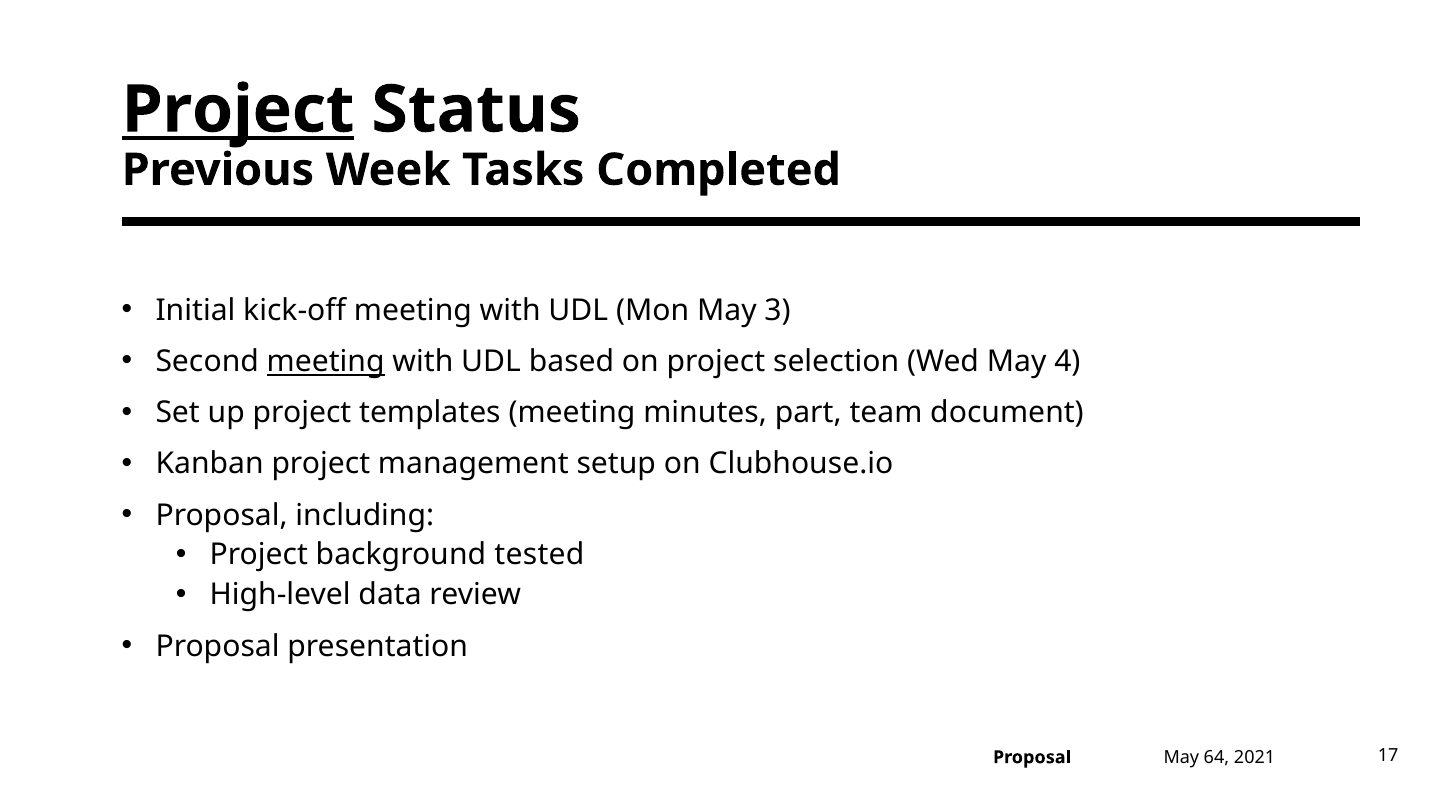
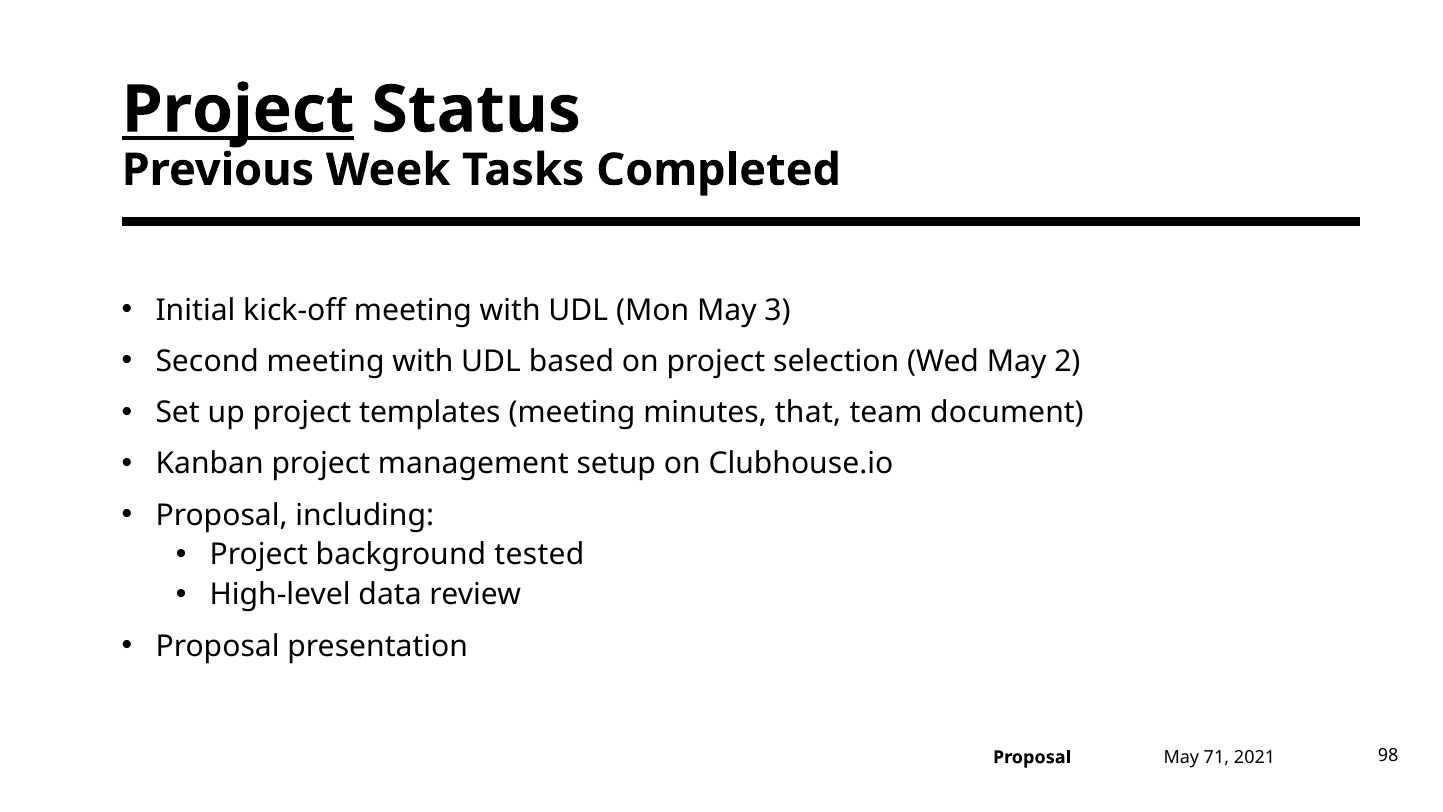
meeting underline: present -> none (326, 362)
4: 4 -> 2 (1067, 362)
part: part -> that (808, 413)
64: 64 -> 71 (1216, 757)
17: 17 -> 98 (1388, 755)
